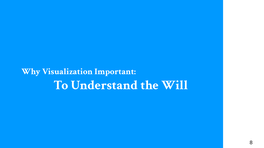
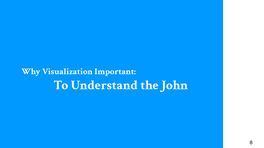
Will: Will -> John (175, 85)
